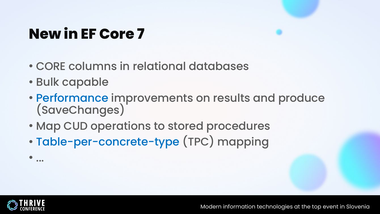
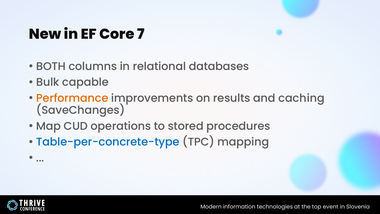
CORE: CORE -> BOTH (51, 66)
Performance colour: blue -> orange (72, 98)
produce: produce -> caching (301, 98)
